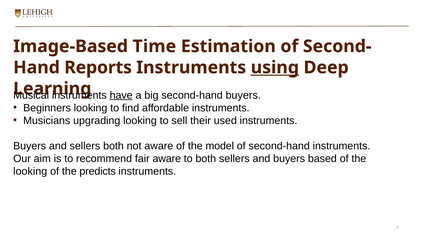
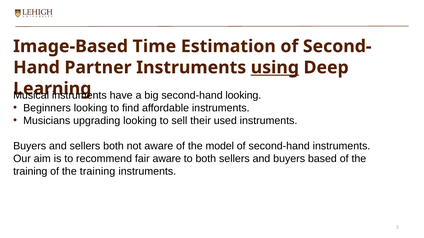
Reports: Reports -> Partner (98, 68)
have underline: present -> none (121, 95)
second-hand buyers: buyers -> looking (243, 95)
looking: looking -> training (30, 172)
predicts: predicts -> training (98, 172)
